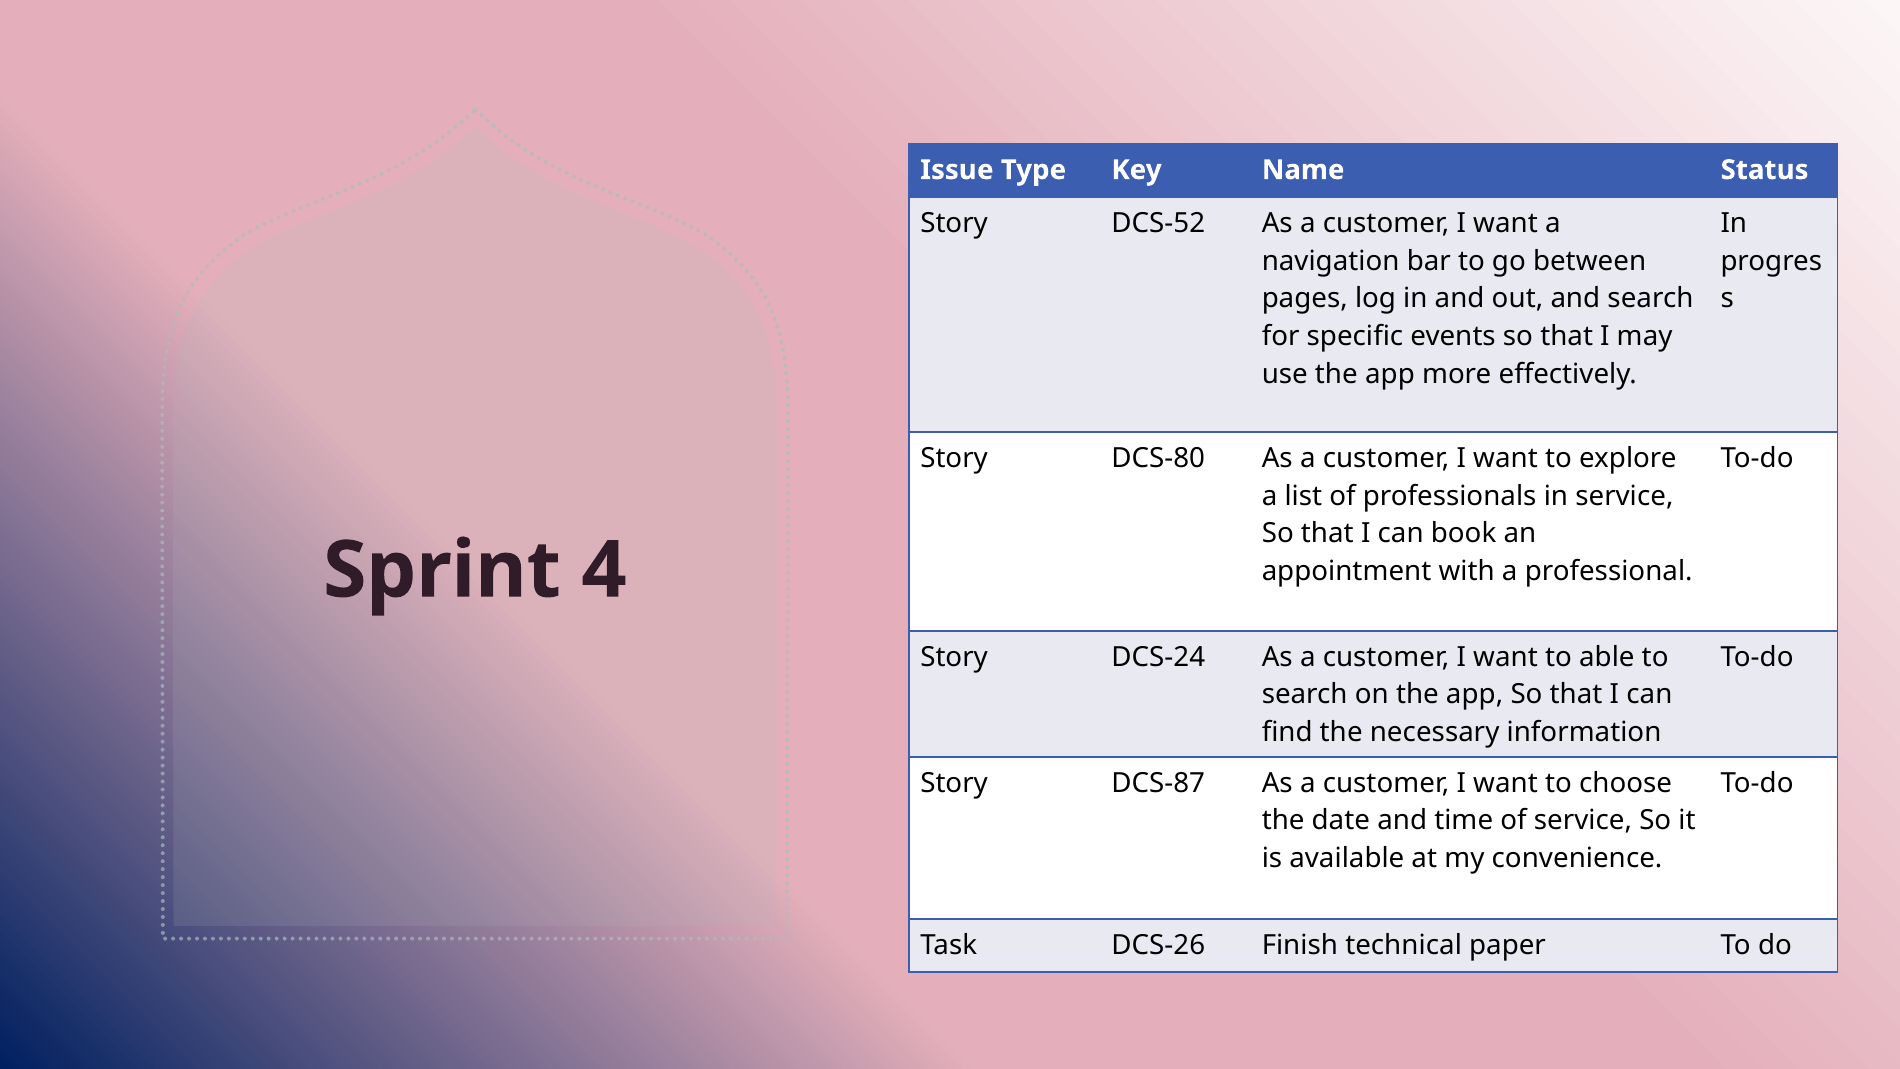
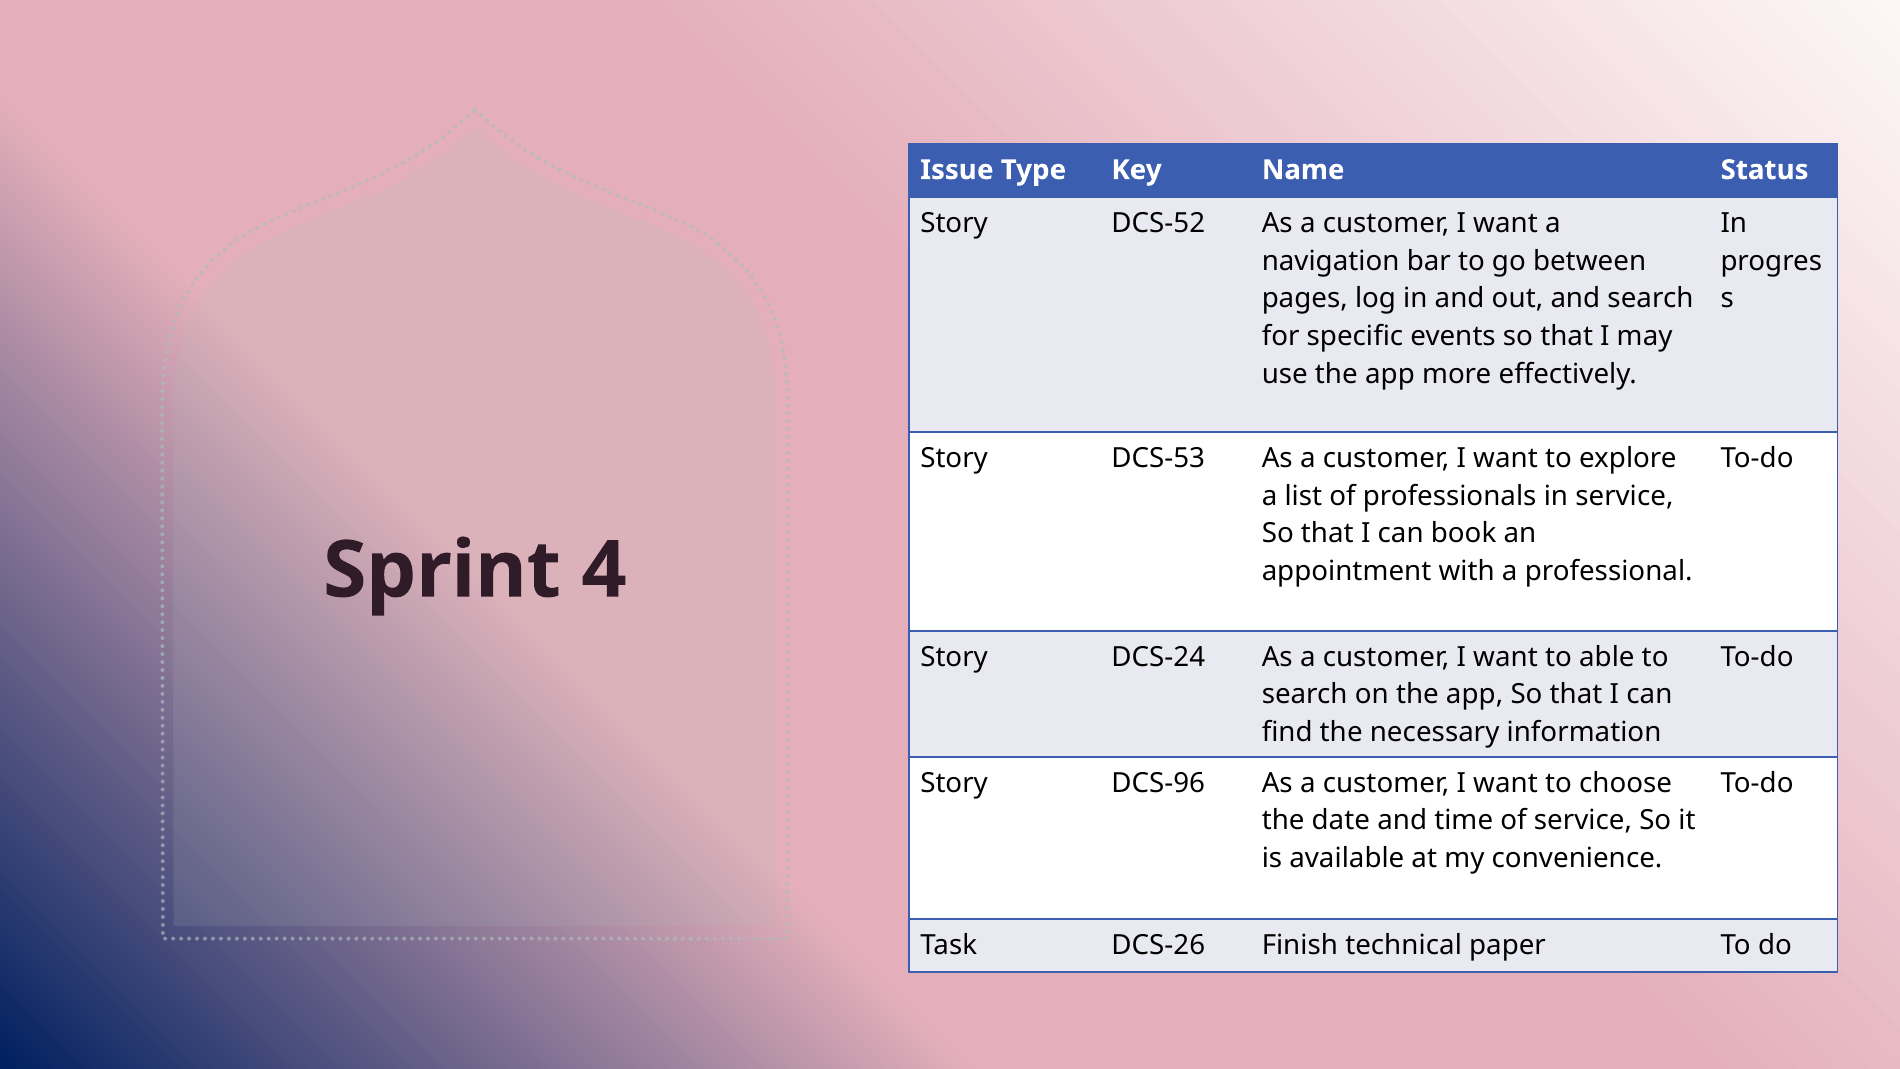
DCS-80: DCS-80 -> DCS-53 (1158, 458)
DCS-87: DCS-87 -> DCS-96 (1158, 783)
